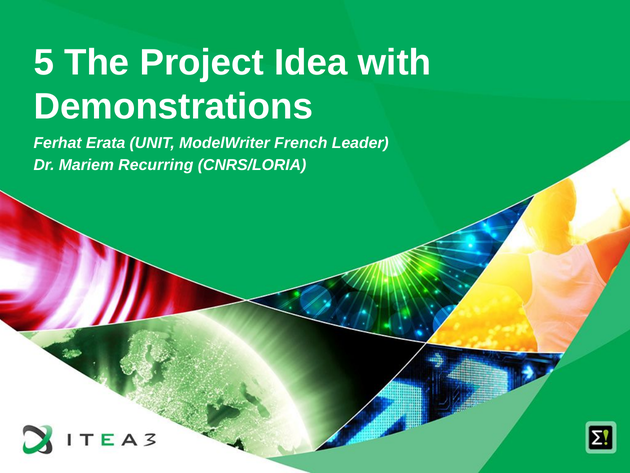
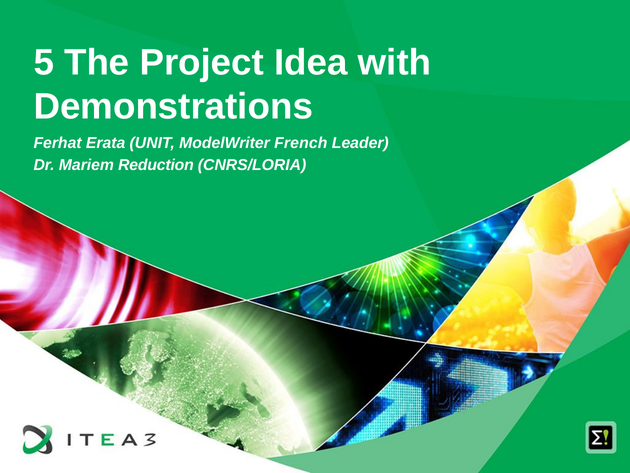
Recurring: Recurring -> Reduction (156, 165)
